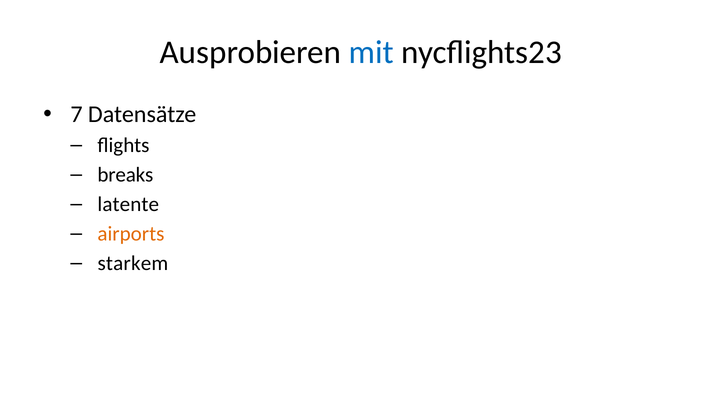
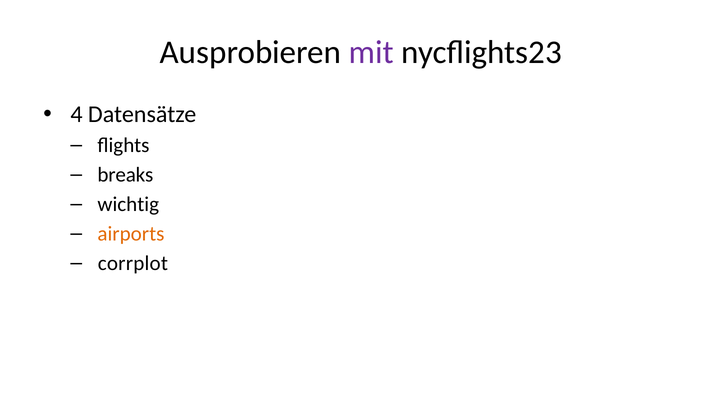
mit colour: blue -> purple (371, 52)
7: 7 -> 4 (77, 115)
latente: latente -> wichtig (128, 205)
starkem: starkem -> corrplot (133, 263)
